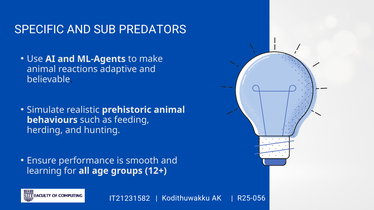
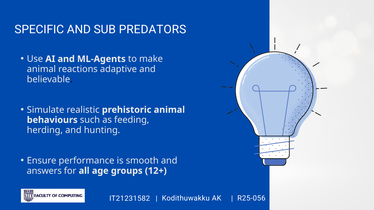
learning: learning -> answers (44, 171)
